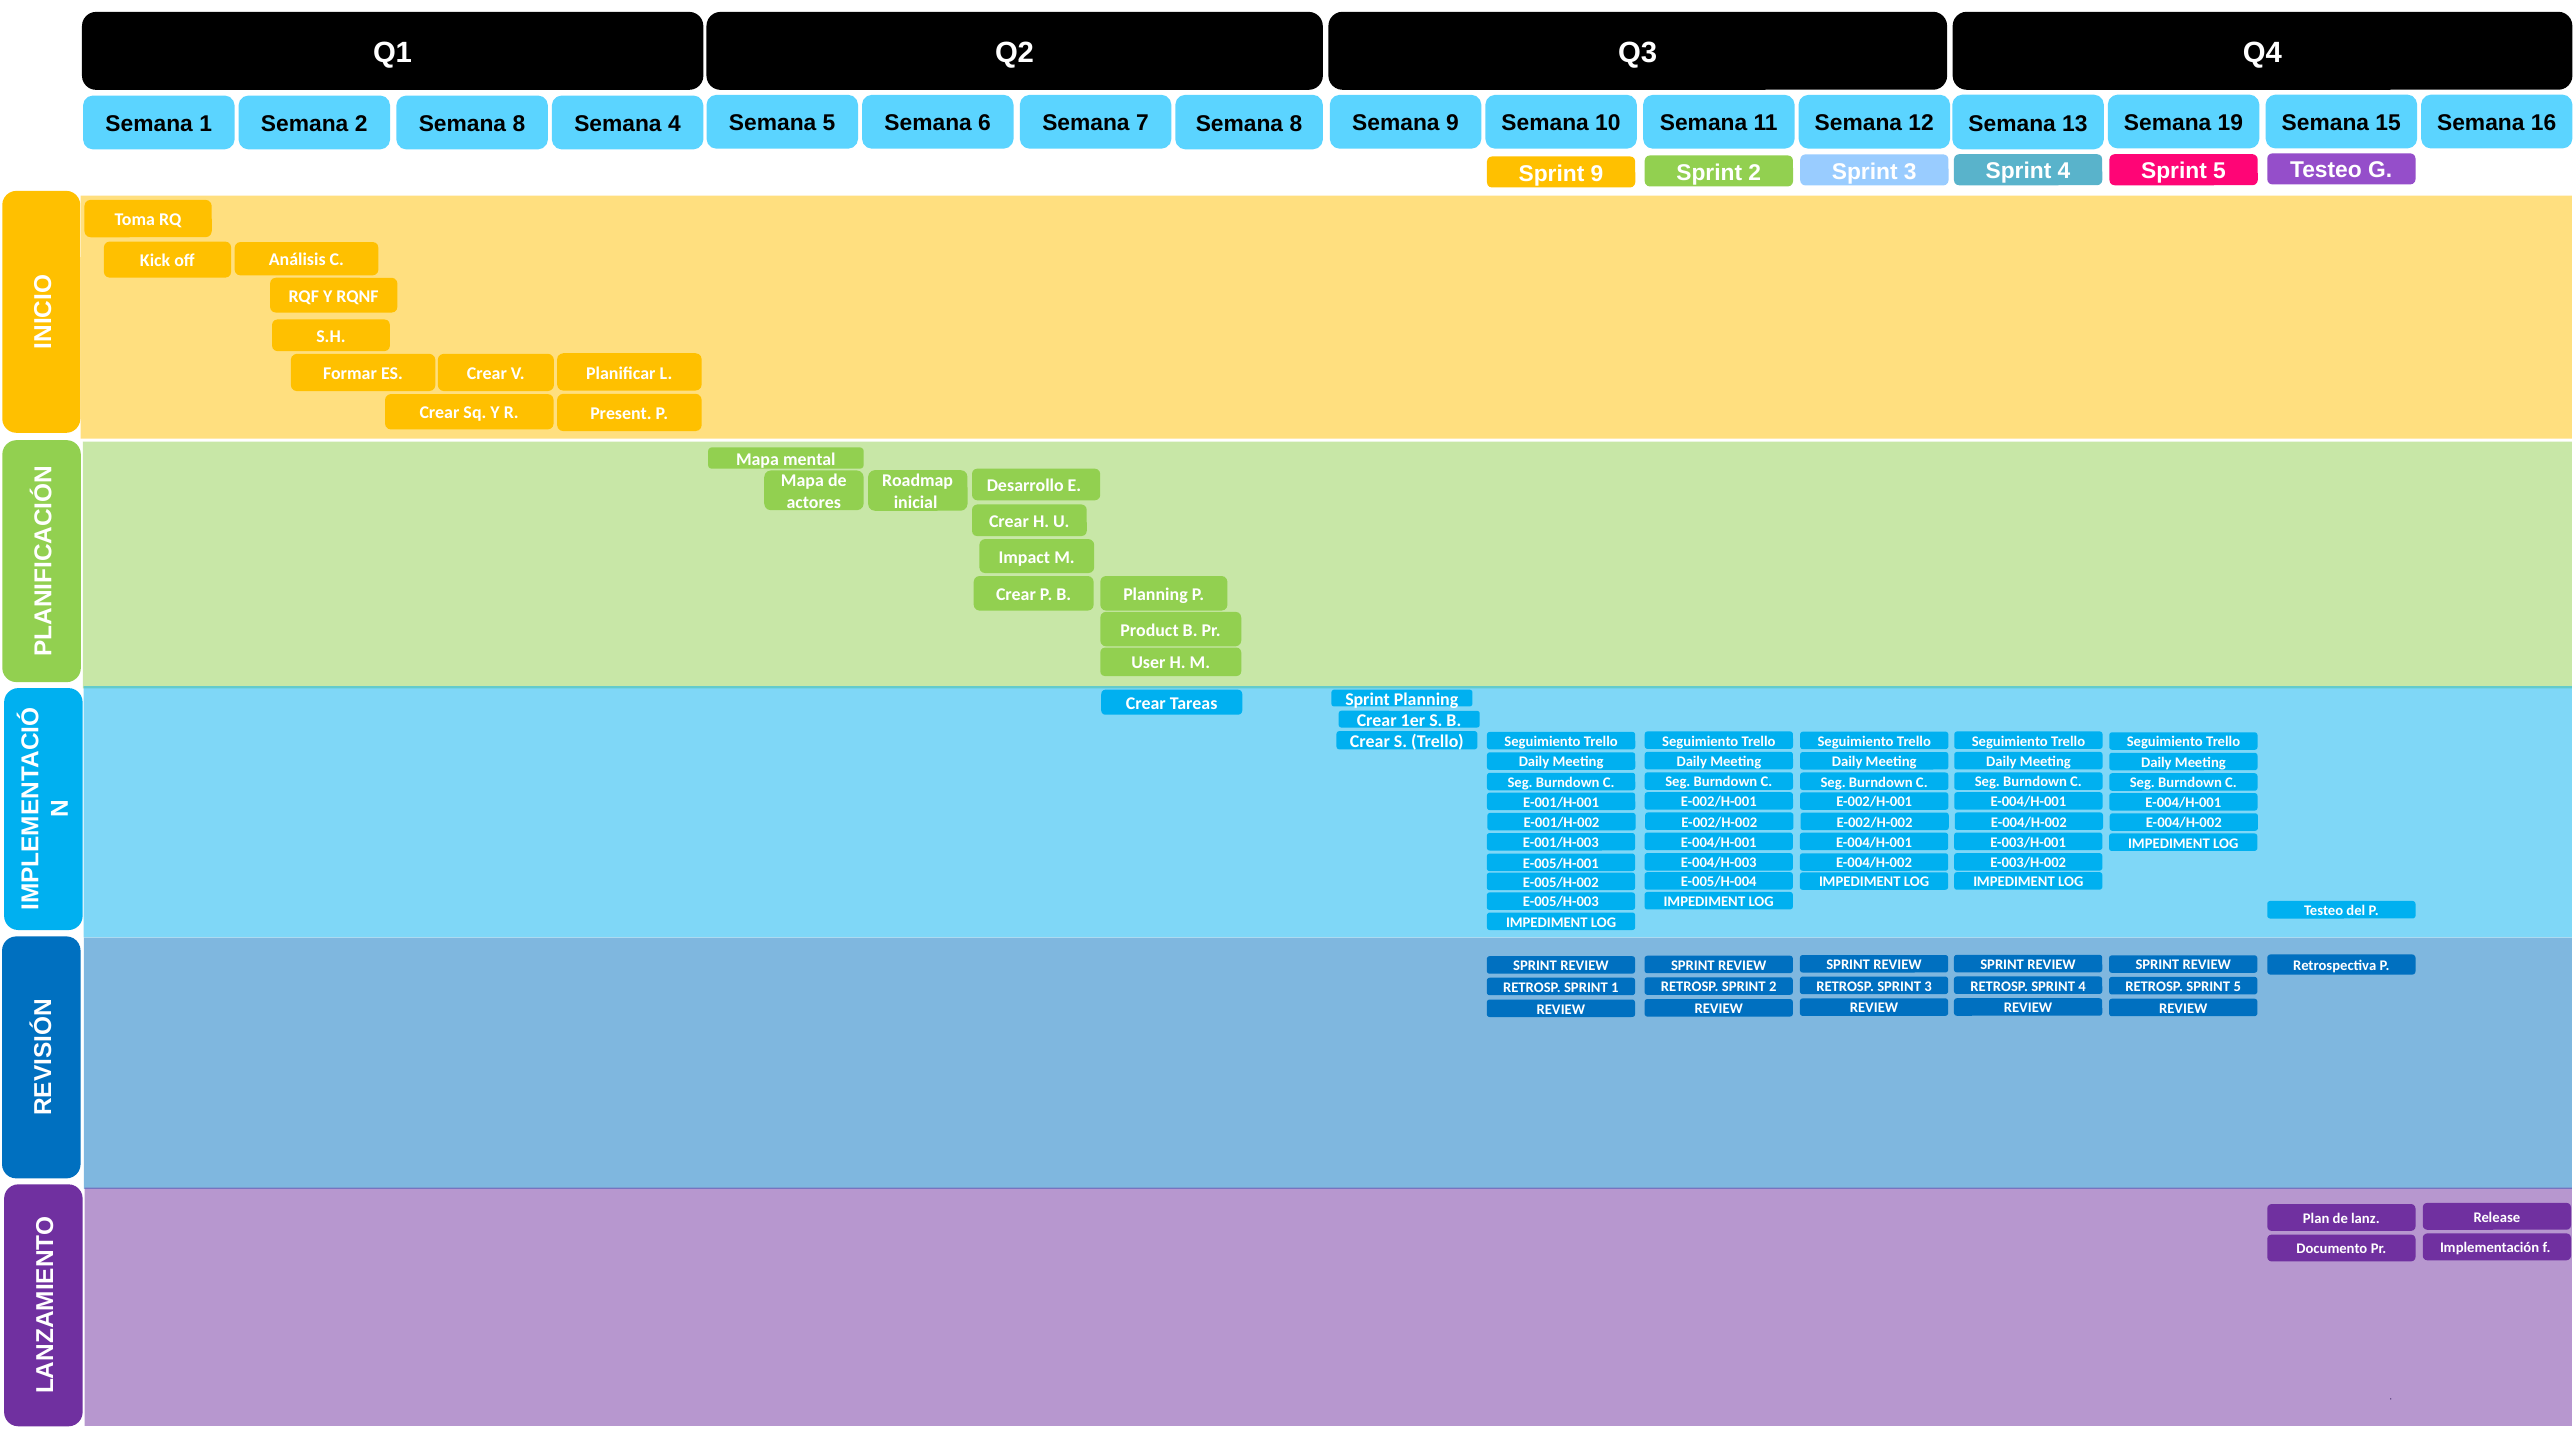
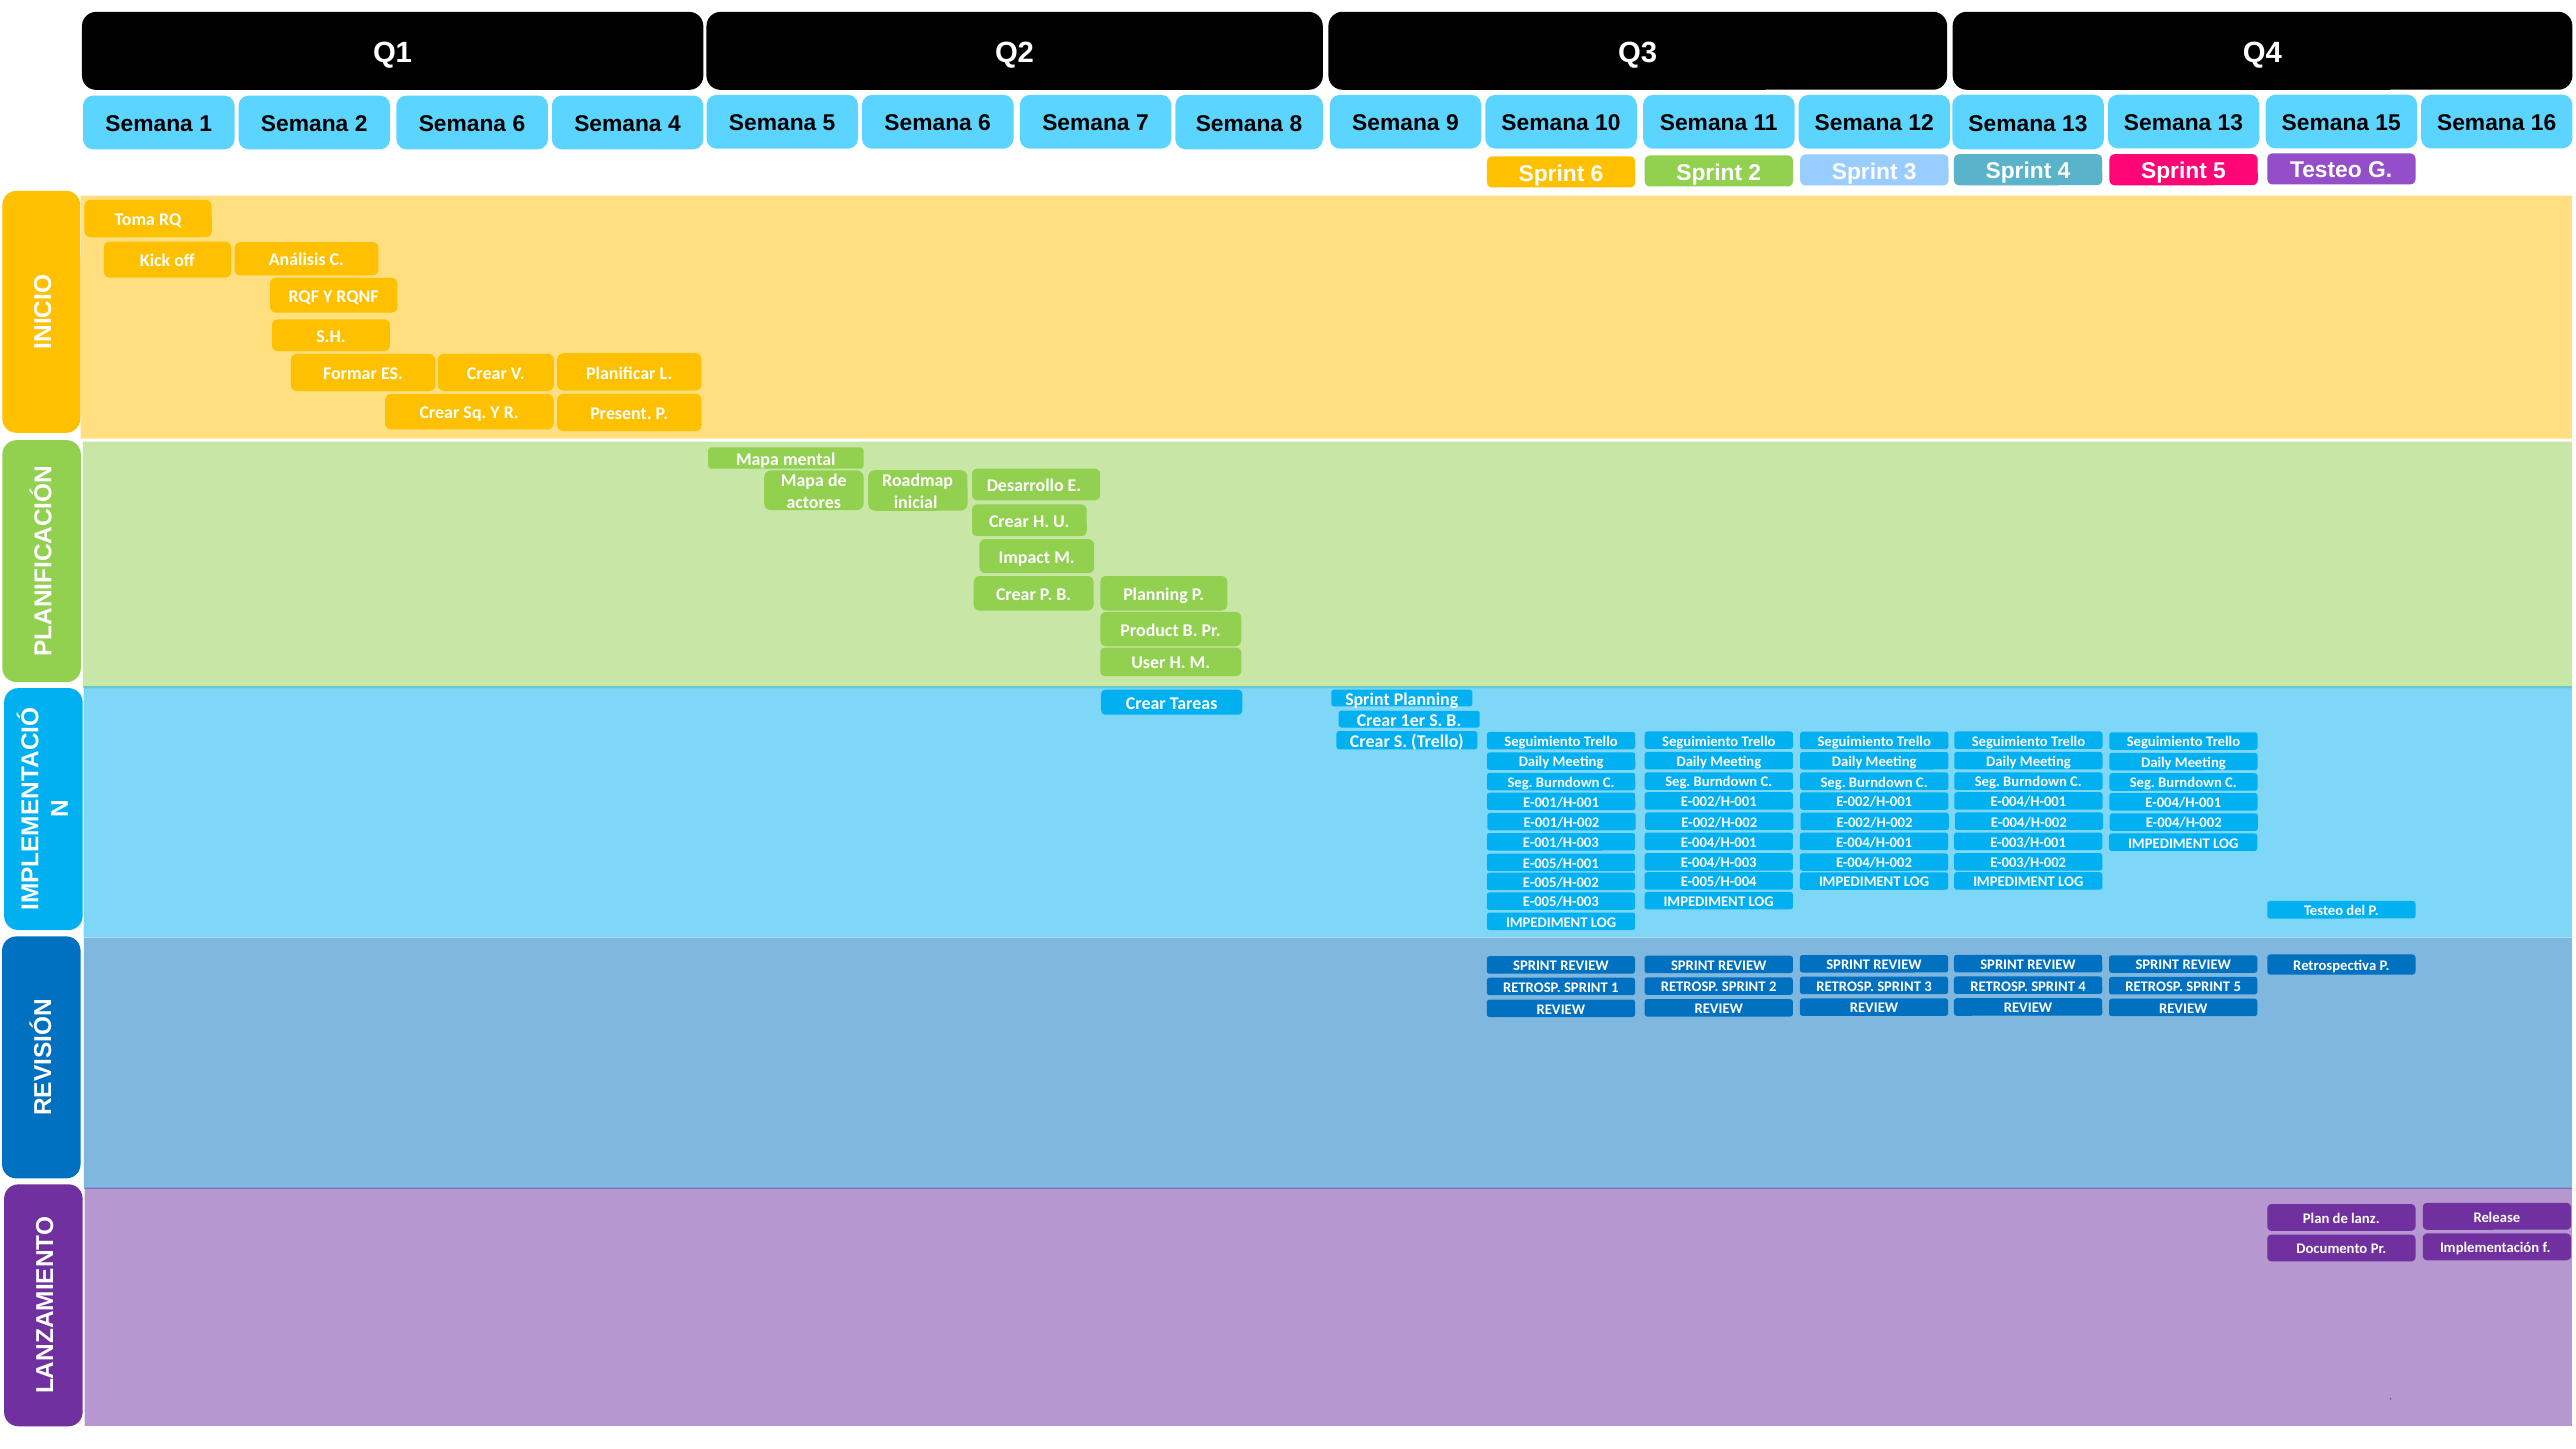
2 Semana 8: 8 -> 6 (519, 124)
13 Semana 19: 19 -> 13 (2230, 123)
Sprint 9: 9 -> 6 (1597, 174)
